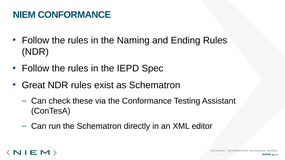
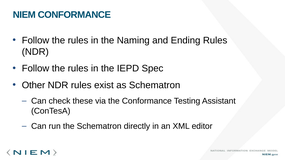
Great: Great -> Other (33, 85)
